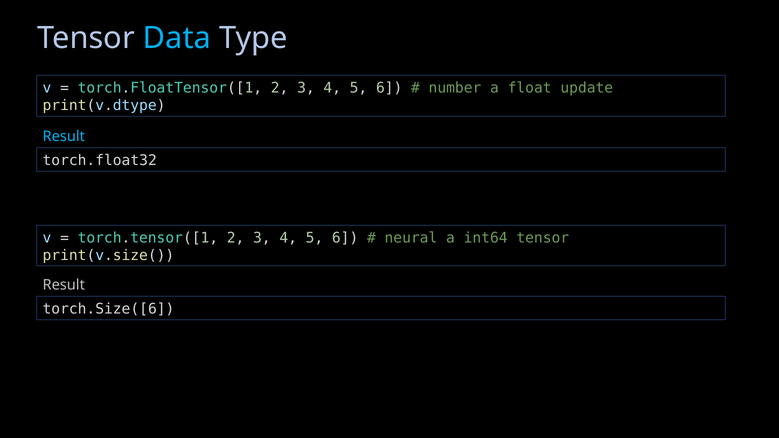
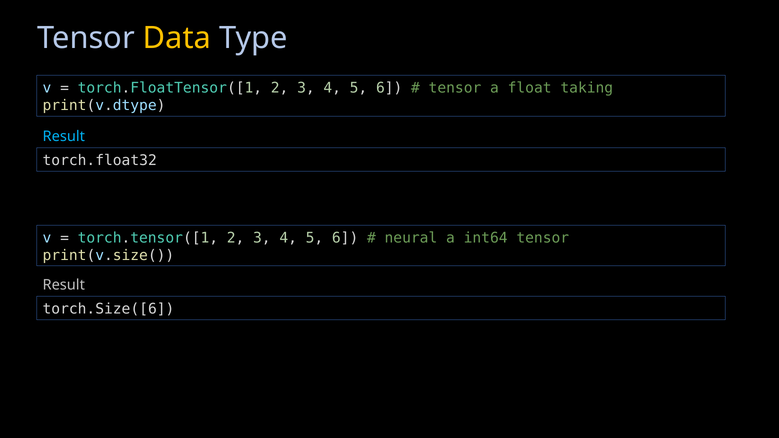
Data colour: light blue -> yellow (177, 38)
number: number -> tensor (455, 88)
update: update -> taking (587, 88)
